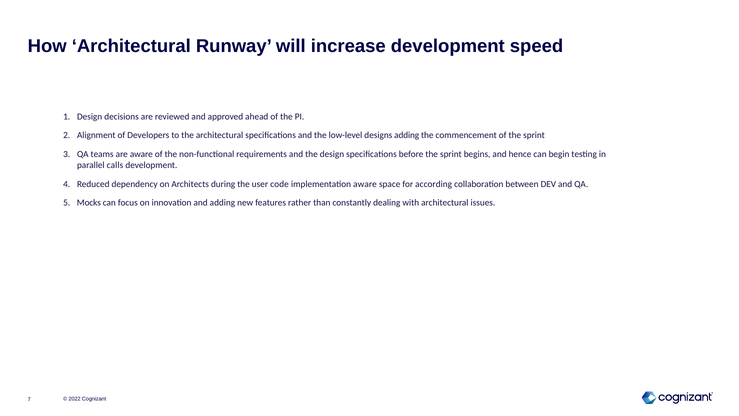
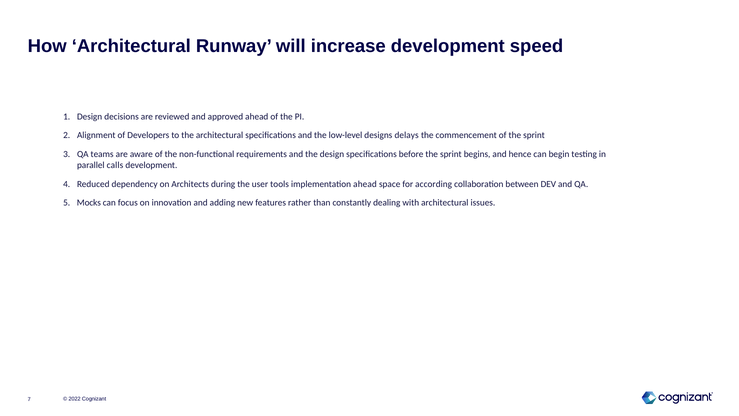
designs adding: adding -> delays (407, 135)
code: code -> tools (280, 184)
implementation aware: aware -> ahead (365, 184)
